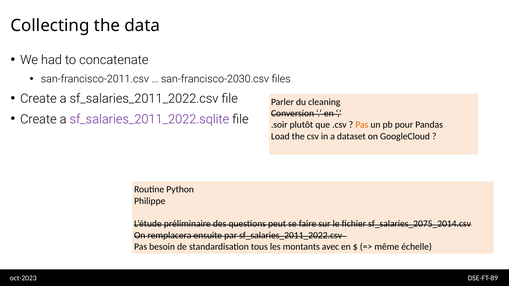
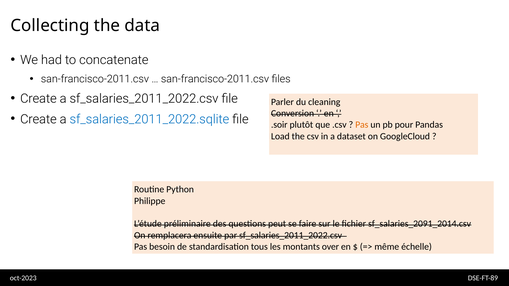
san-francisco-2030.csv: san-francisco-2030.csv -> san-francisco-2011.csv (215, 79)
sf_salaries_2011_2022.sqlite colour: purple -> blue (149, 119)
sf_salaries_2075_2014.csv: sf_salaries_2075_2014.csv -> sf_salaries_2091_2014.csv (420, 224)
avec: avec -> over (330, 247)
